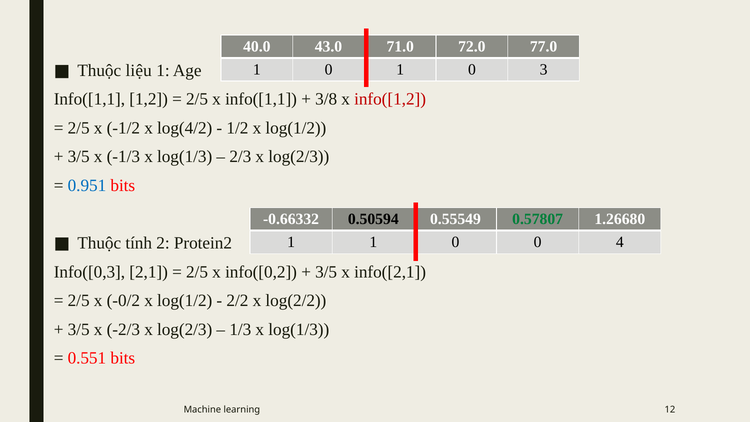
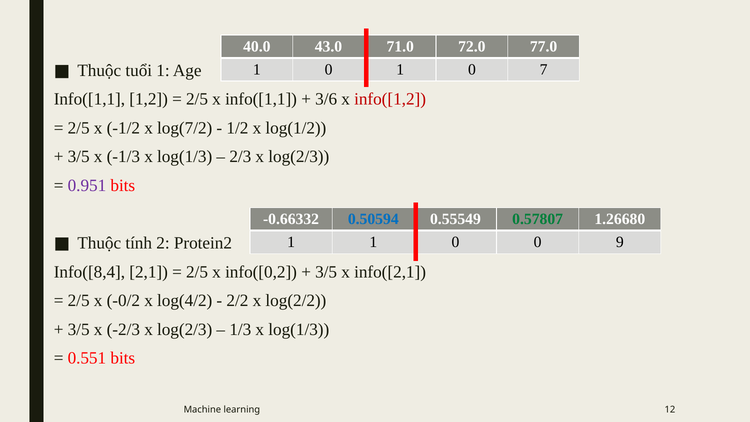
3: 3 -> 7 (544, 70)
liệu: liệu -> tuổi (139, 70)
3/8: 3/8 -> 3/6 (326, 99)
log(4/2: log(4/2 -> log(7/2 (185, 128)
0.951 colour: blue -> purple (87, 185)
0.50594 colour: black -> blue (373, 219)
4: 4 -> 9 (620, 242)
Info([0,3: Info([0,3 -> Info([8,4 (89, 272)
-0/2 x log(1/2: log(1/2 -> log(4/2 (185, 301)
